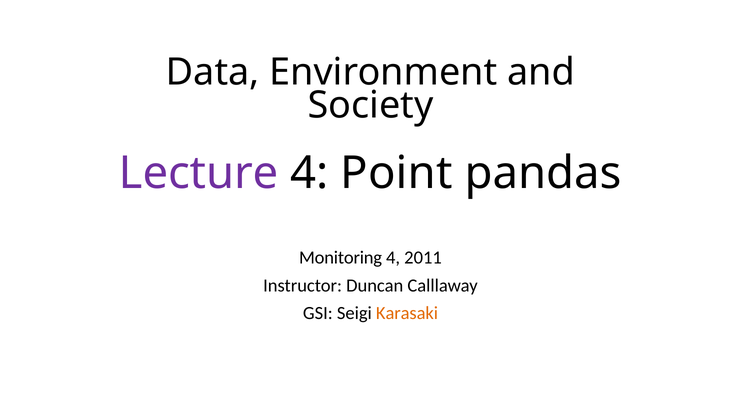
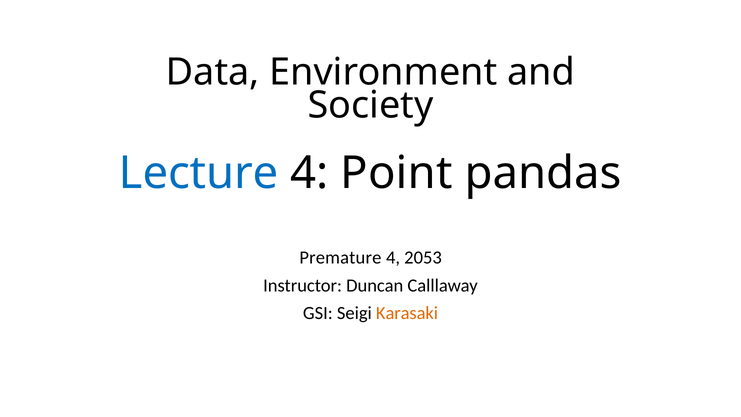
Lecture colour: purple -> blue (199, 173)
Monitoring: Monitoring -> Premature (340, 258)
2011: 2011 -> 2053 (423, 258)
